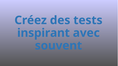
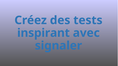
souvent: souvent -> signaler (58, 46)
